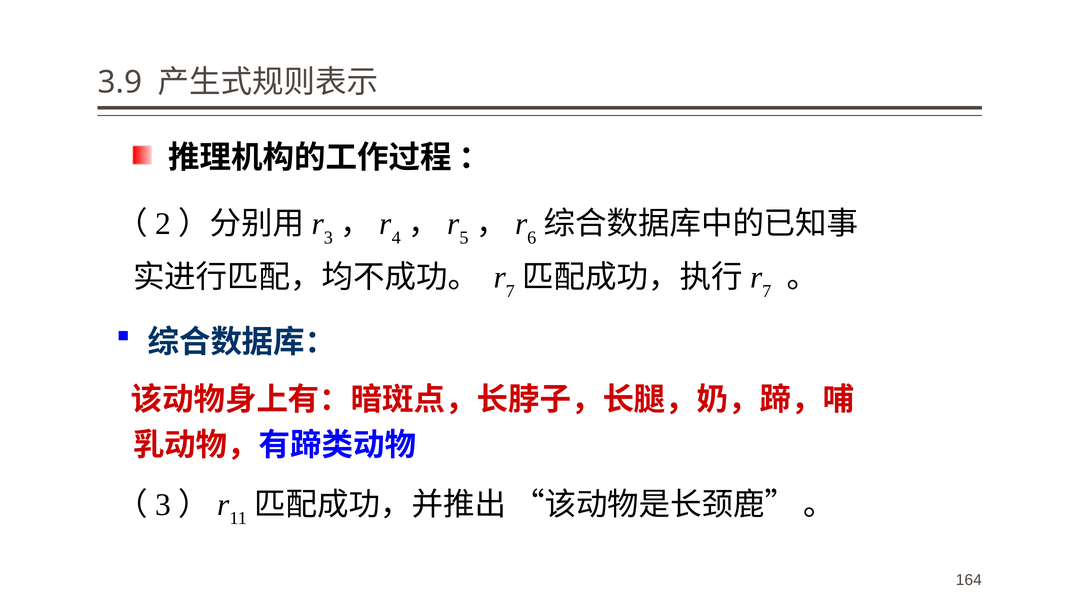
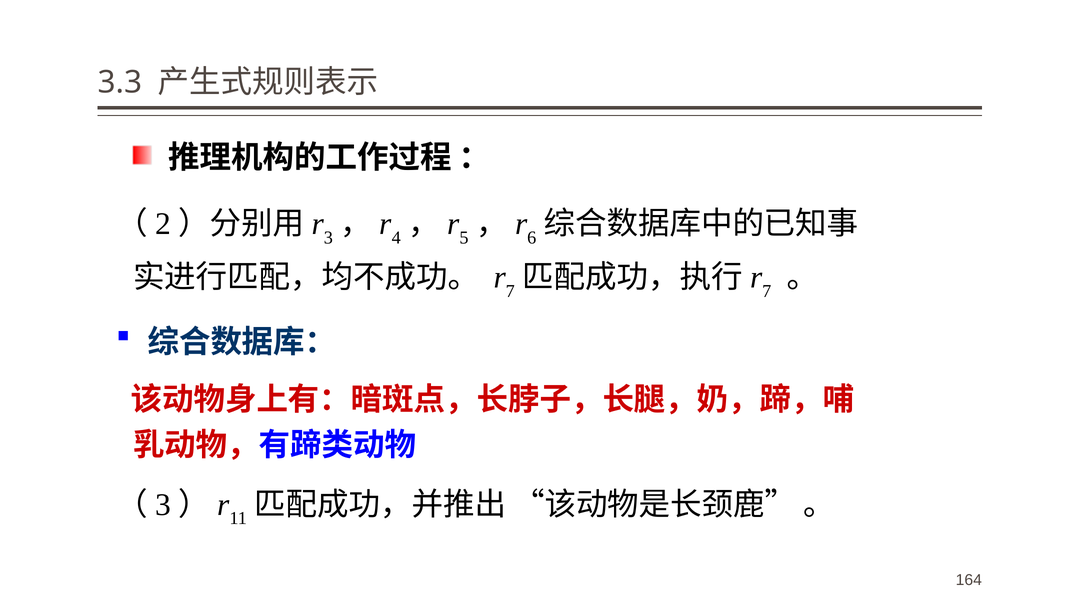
3.9: 3.9 -> 3.3 (120, 83)
